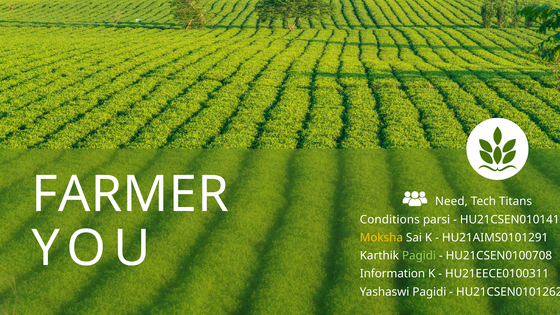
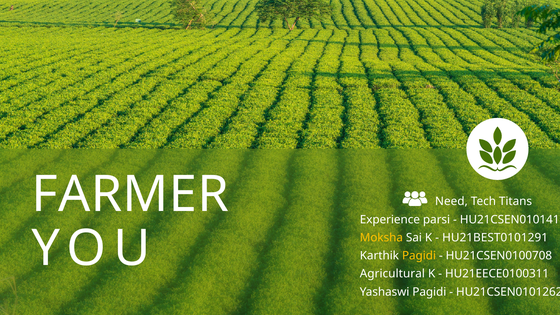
Conditions: Conditions -> Experience (390, 220)
HU21AIMS0101291: HU21AIMS0101291 -> HU21BEST0101291 (495, 238)
Pagidi colour: light green -> yellow (419, 256)
Information: Information -> Agricultural (392, 274)
